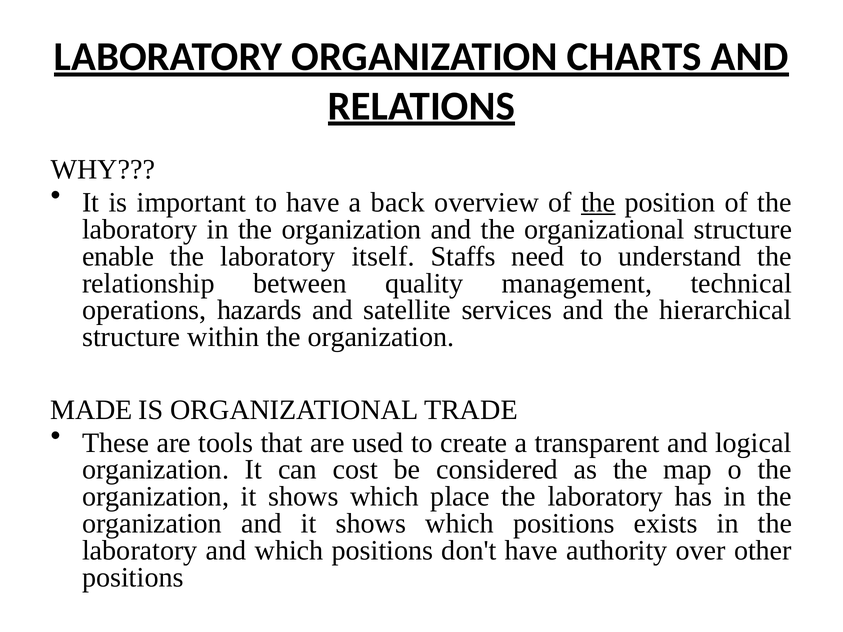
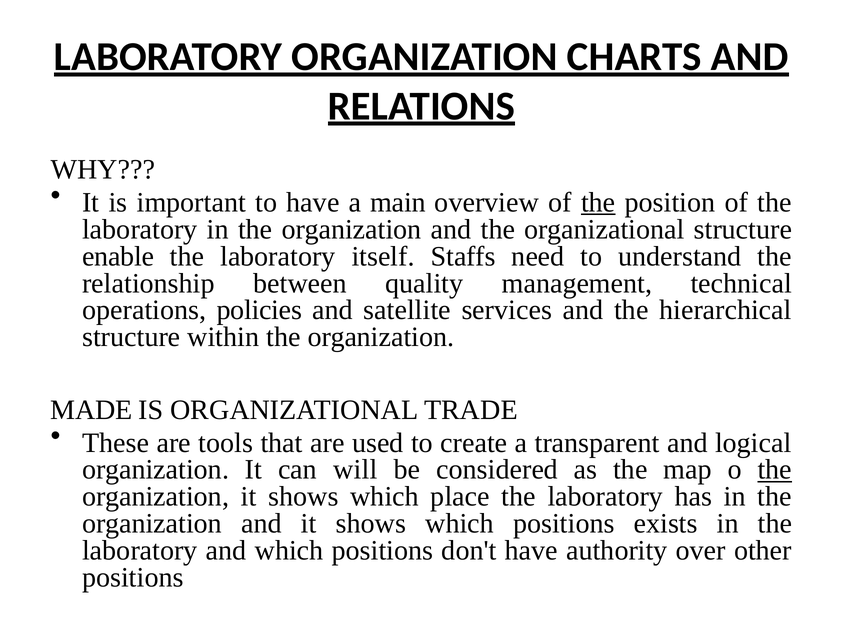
back: back -> main (398, 202)
hazards: hazards -> policies (259, 310)
cost: cost -> will (355, 470)
the underline: none -> present (775, 470)
